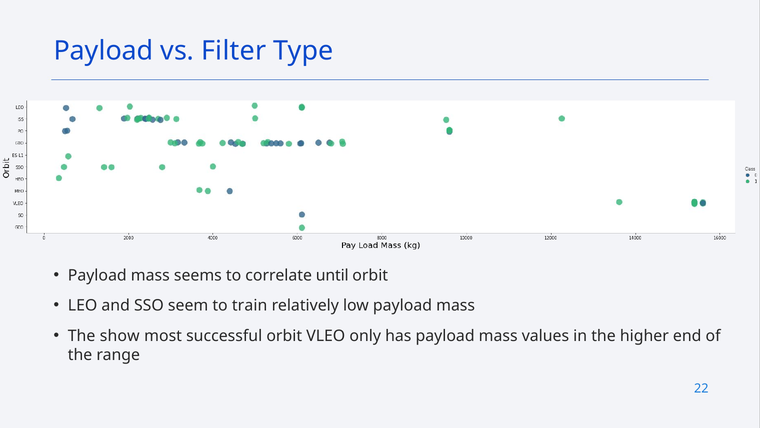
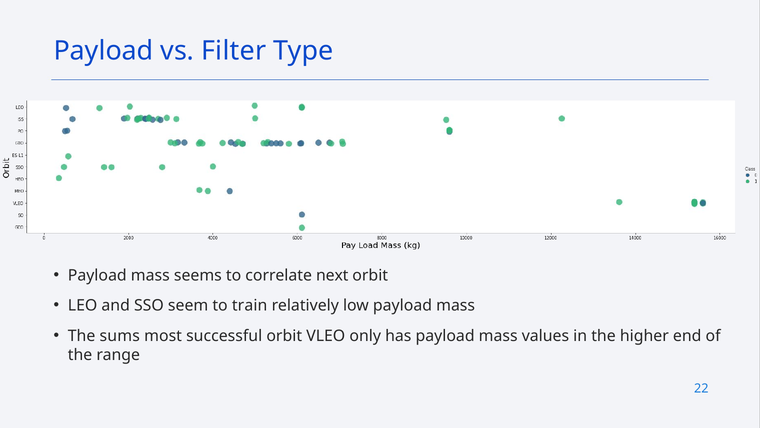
until: until -> next (332, 275)
show: show -> sums (120, 335)
